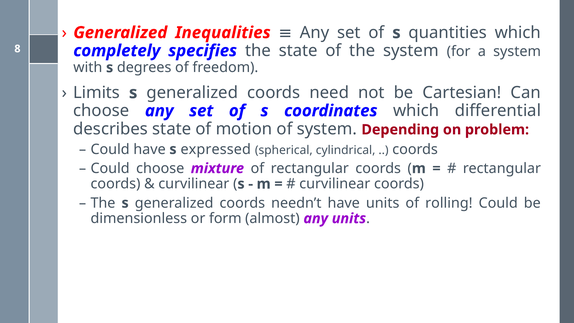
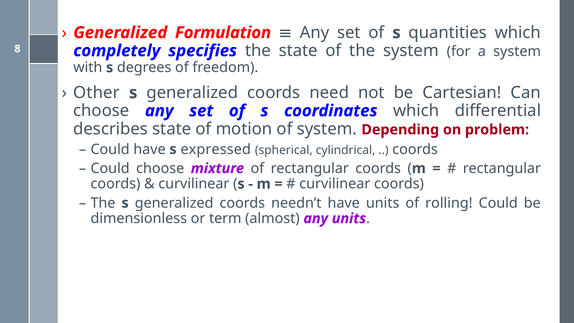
Inequalities: Inequalities -> Formulation (223, 33)
Limits: Limits -> Other (96, 93)
form: form -> term (225, 218)
